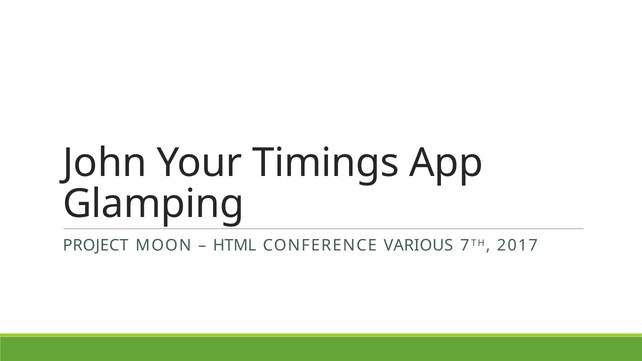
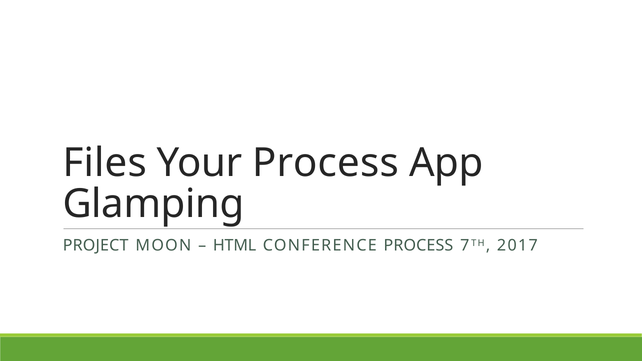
John: John -> Files (105, 163)
Your Timings: Timings -> Process (326, 163)
CONFERENCE VARIOUS: VARIOUS -> PROCESS (418, 246)
